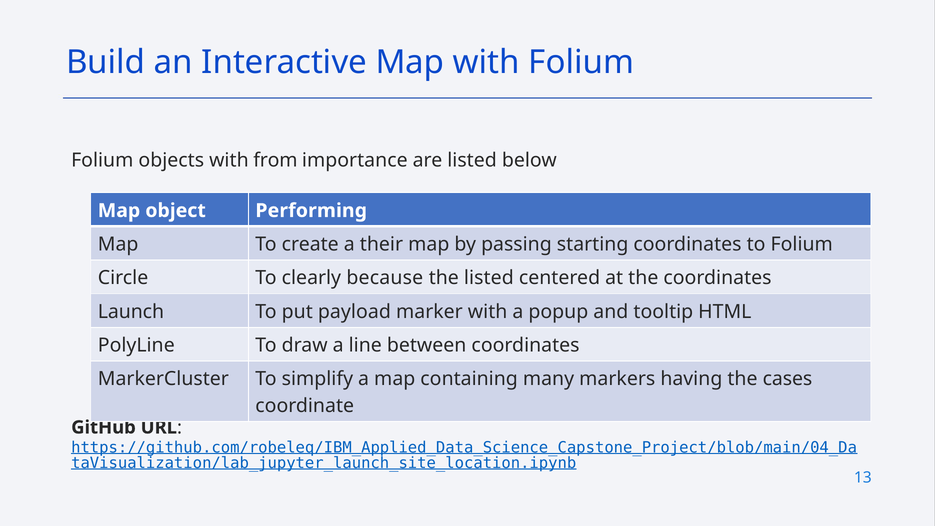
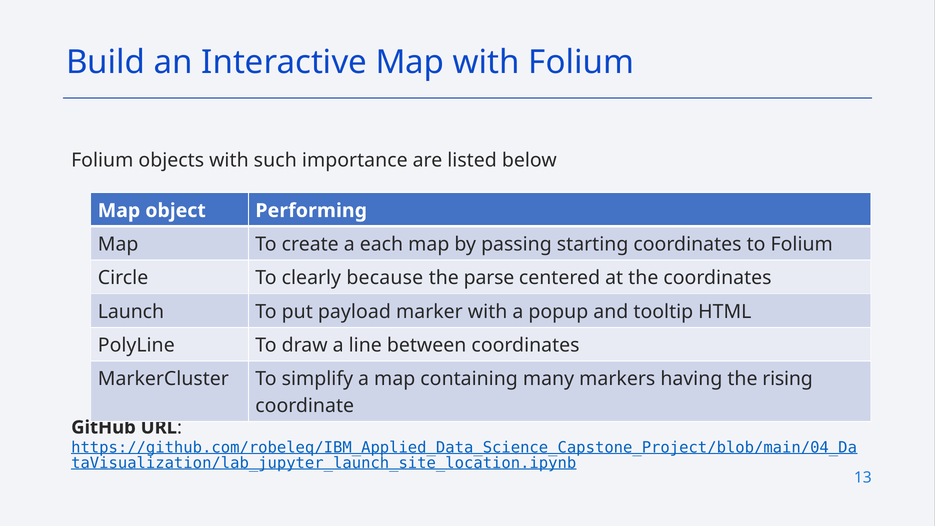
from: from -> such (275, 160)
their: their -> each (381, 244)
the listed: listed -> parse (489, 278)
cases: cases -> rising (788, 379)
